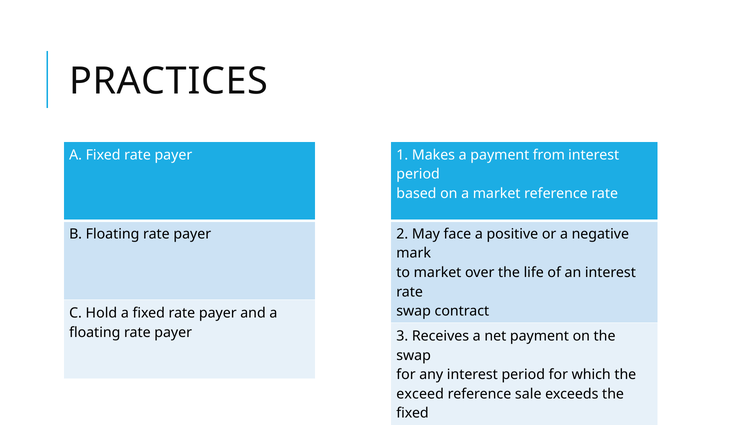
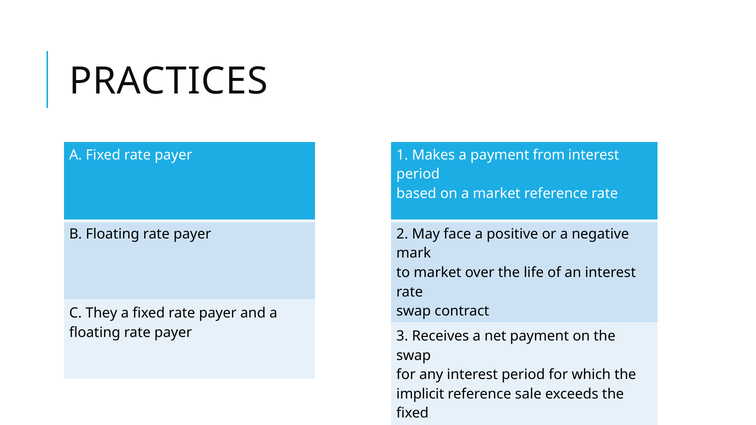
Hold: Hold -> They (101, 313)
exceed: exceed -> implicit (420, 394)
